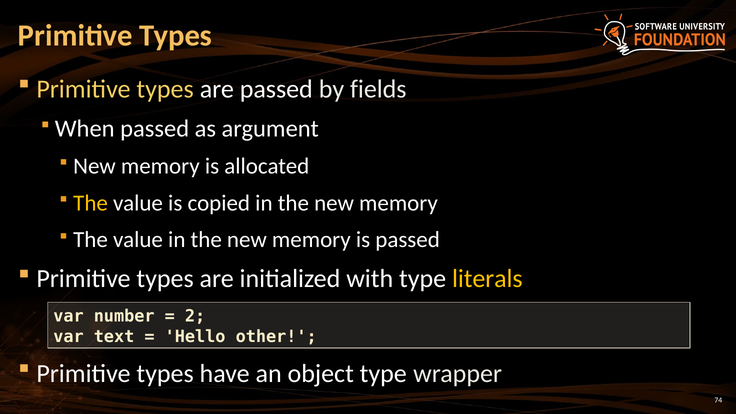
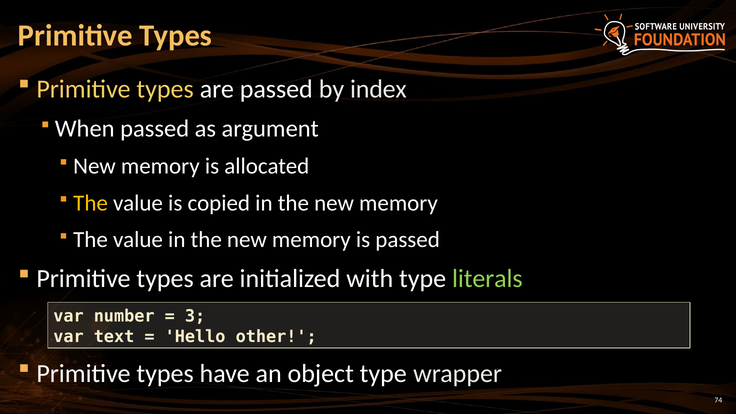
fields: fields -> index (378, 89)
literals colour: yellow -> light green (487, 279)
2: 2 -> 3 (195, 316)
